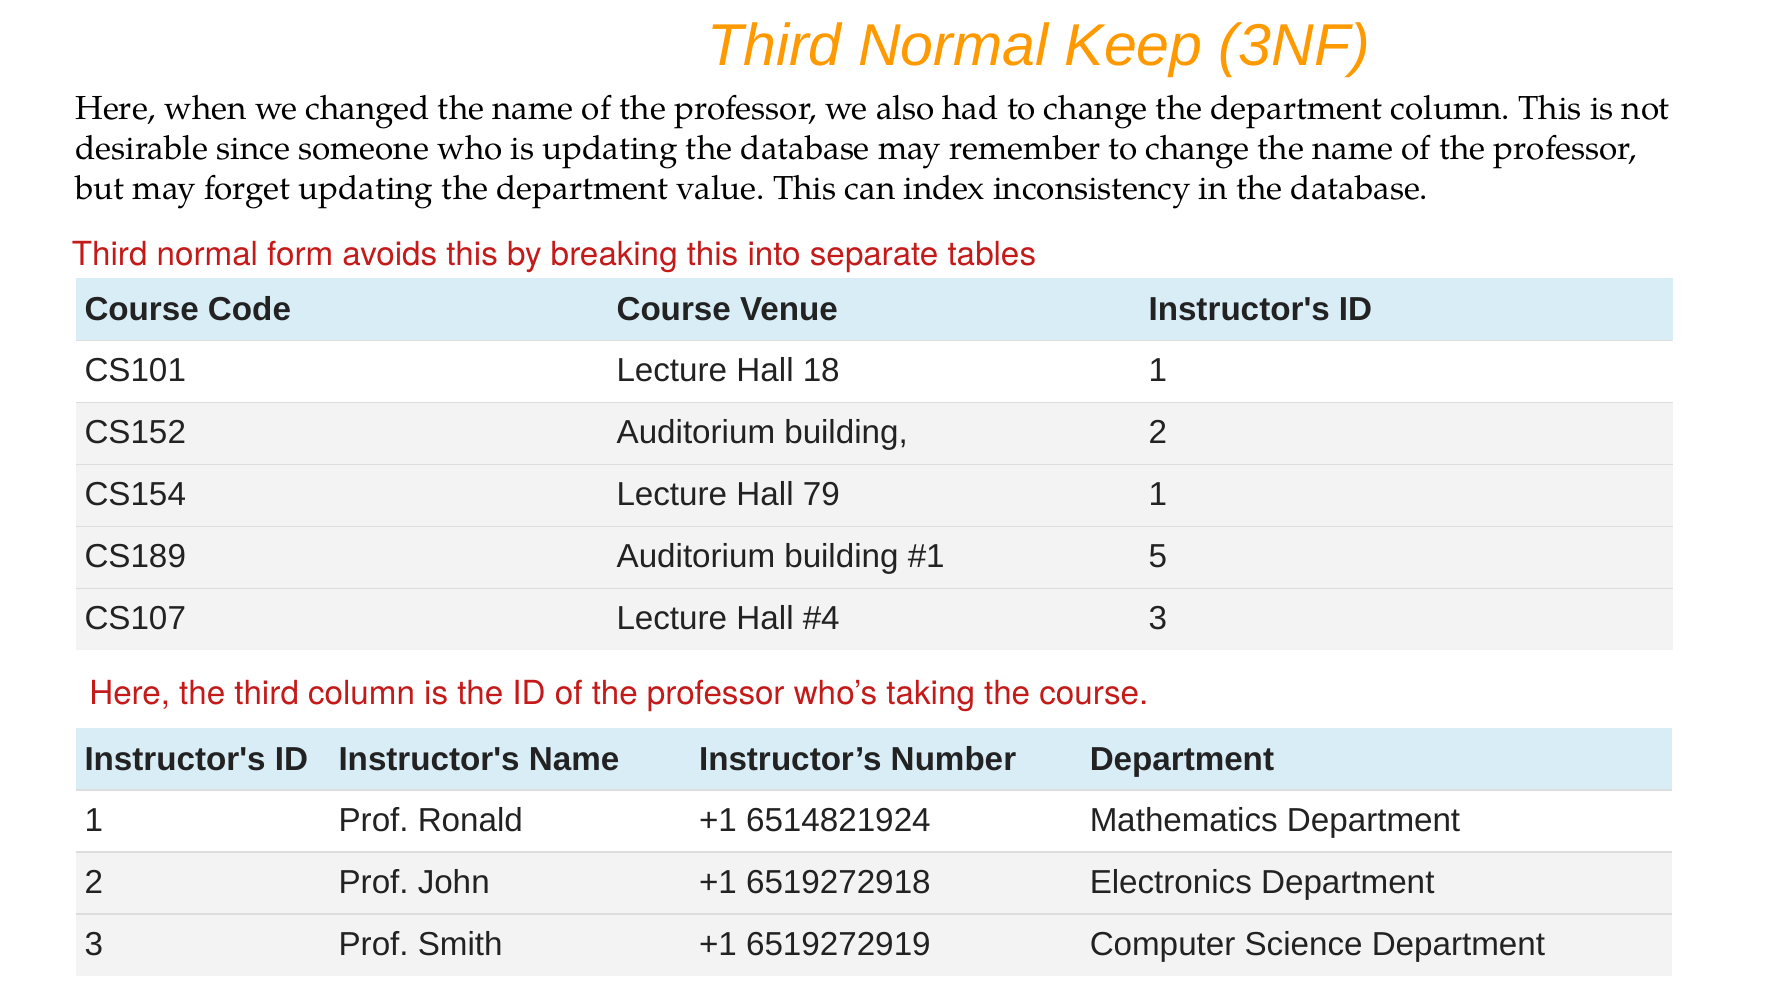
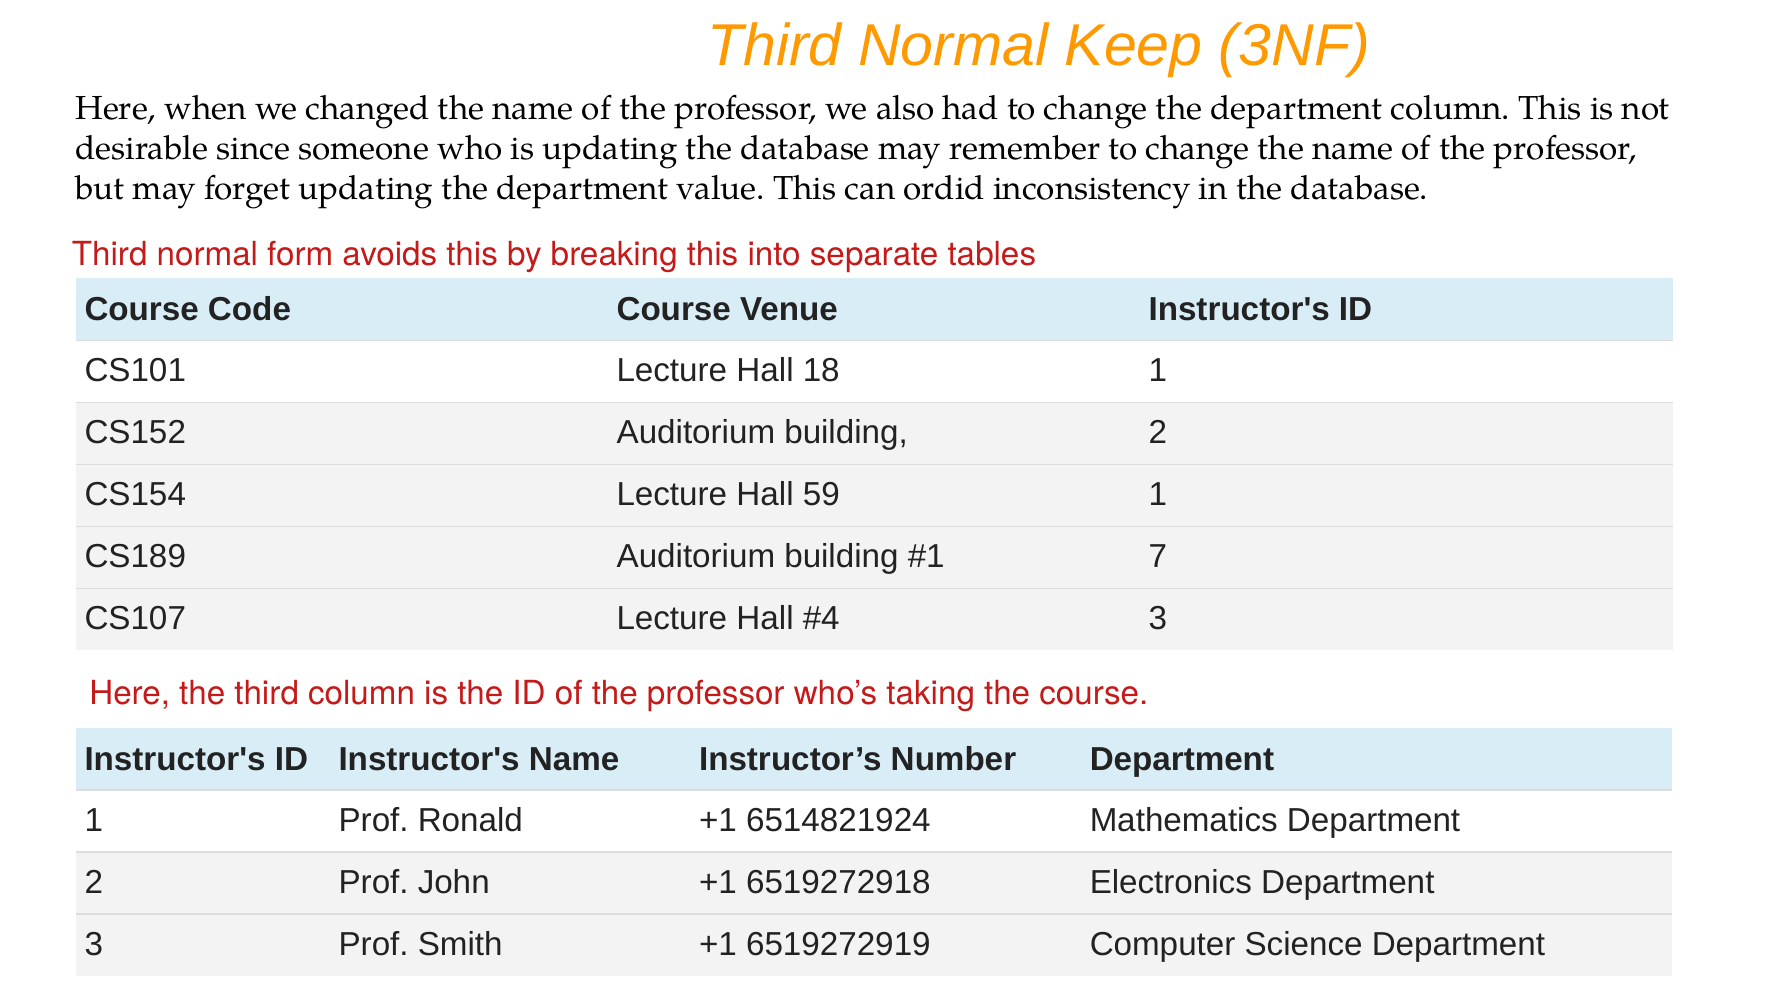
index: index -> ordid (944, 188)
79: 79 -> 59 (821, 495)
5: 5 -> 7 (1158, 557)
